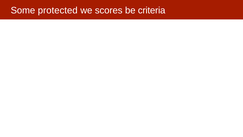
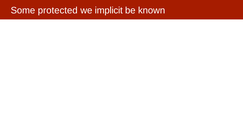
scores: scores -> implicit (109, 10)
criteria: criteria -> known (152, 10)
